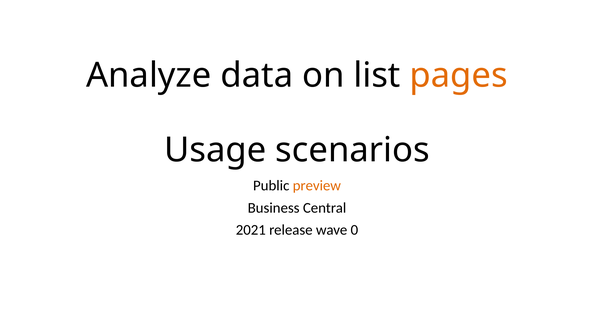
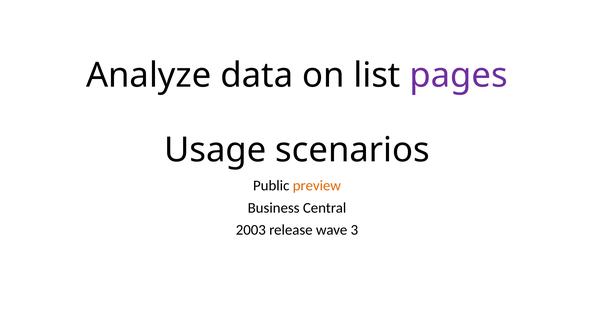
pages colour: orange -> purple (459, 75)
2021: 2021 -> 2003 (251, 230)
0: 0 -> 3 (354, 230)
